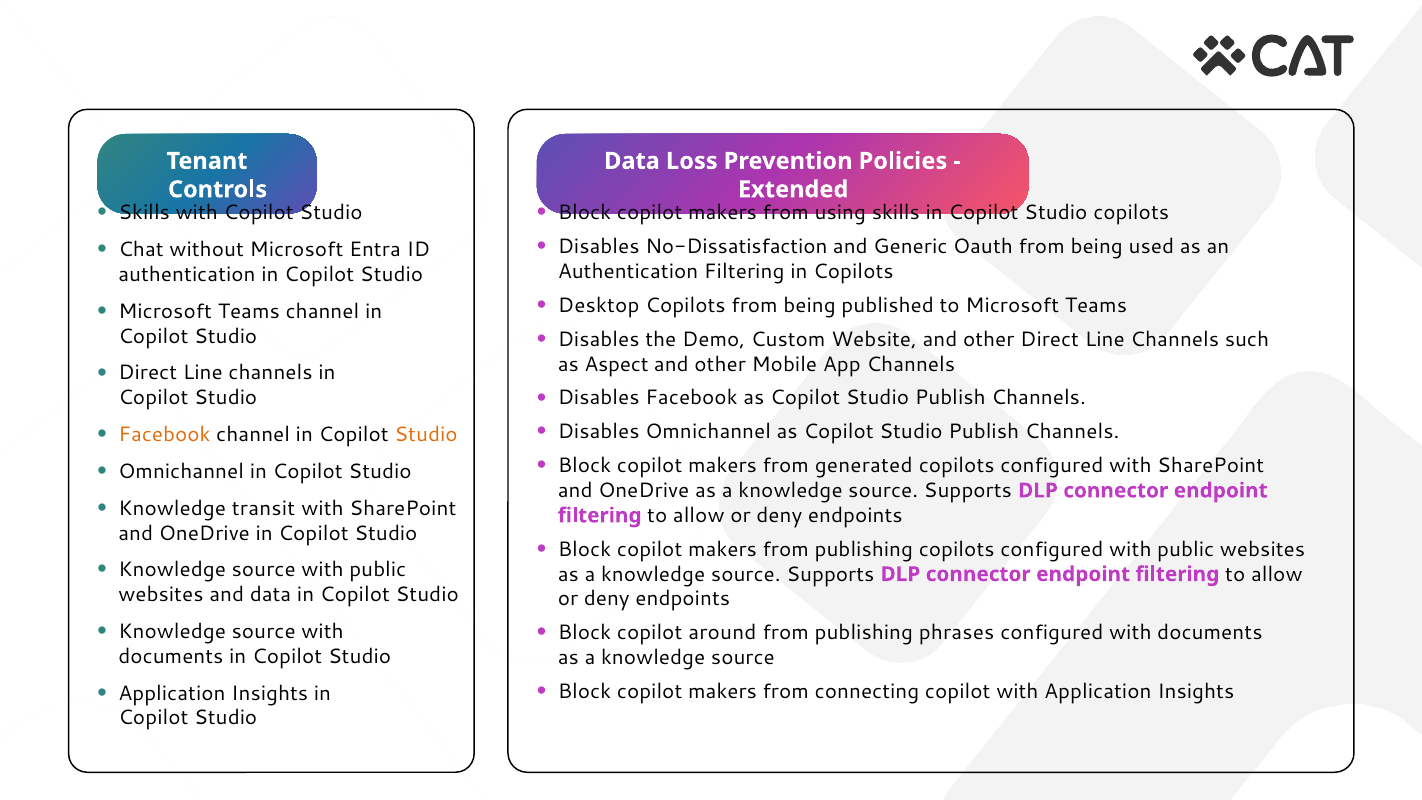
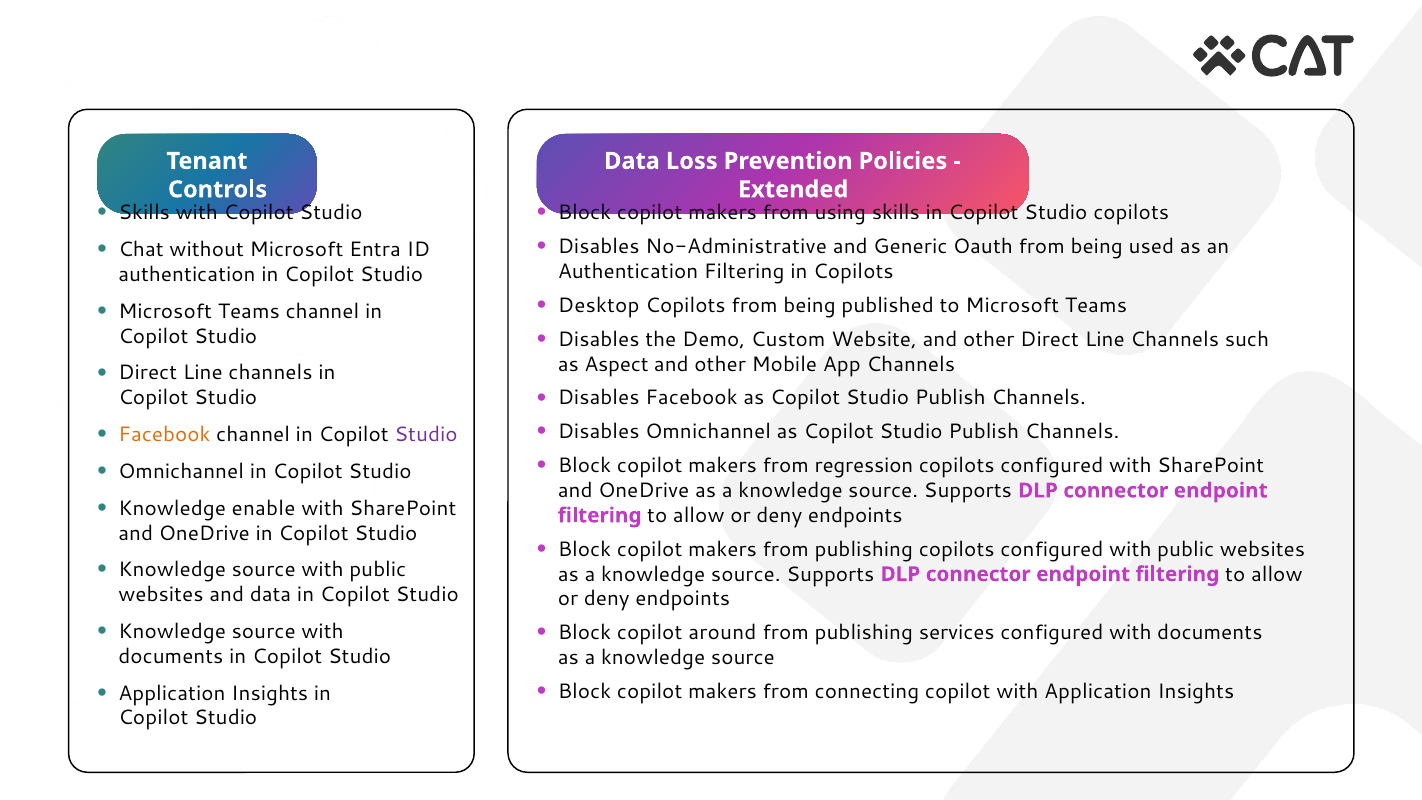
No-Dissatisfaction: No-Dissatisfaction -> No-Administrative (736, 247)
Studio colour: orange -> purple (426, 435)
generated: generated -> regression (864, 466)
transit: transit -> enable (264, 508)
phrases: phrases -> services (957, 633)
